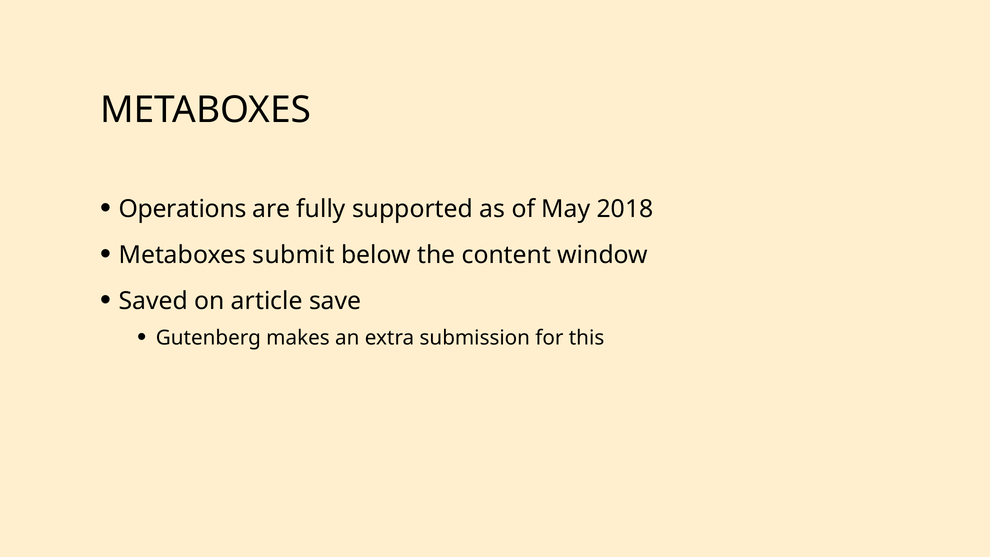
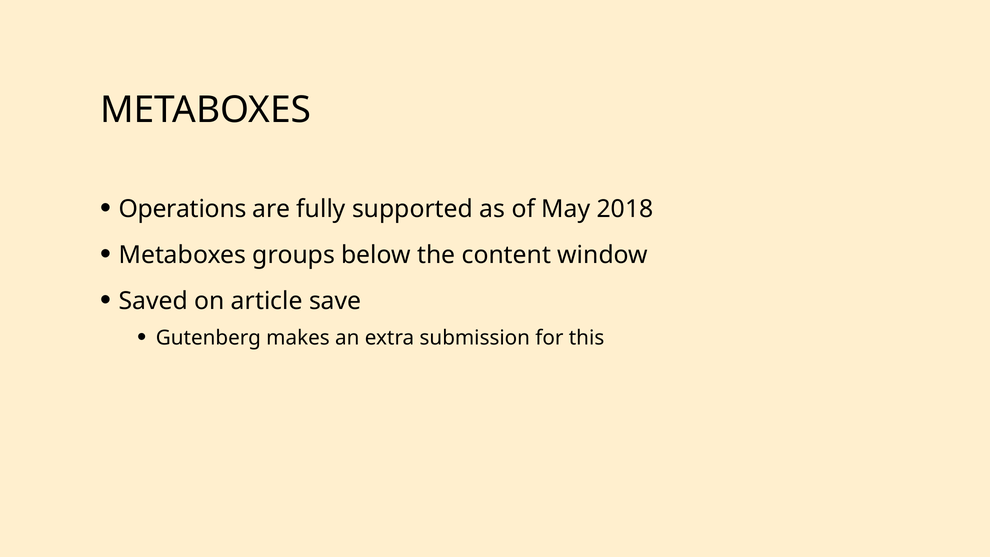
submit: submit -> groups (294, 255)
